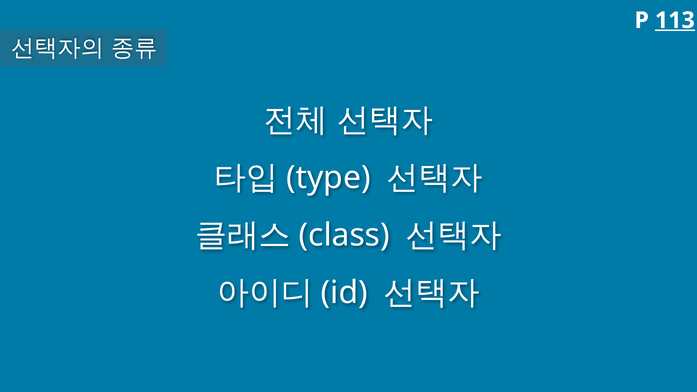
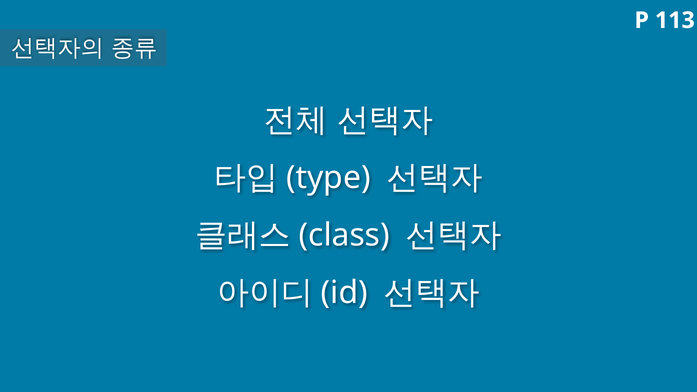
113 underline: present -> none (675, 20)
